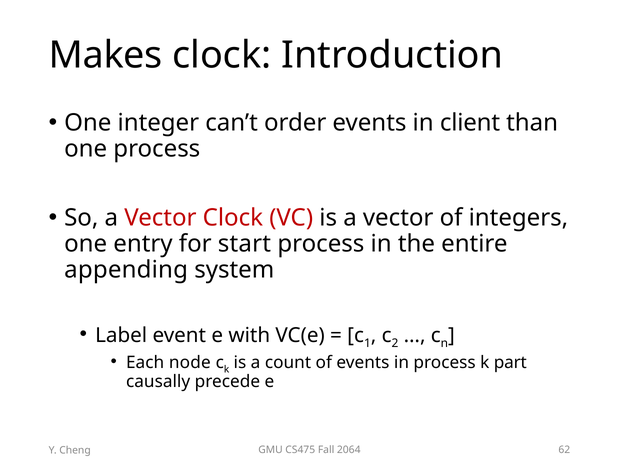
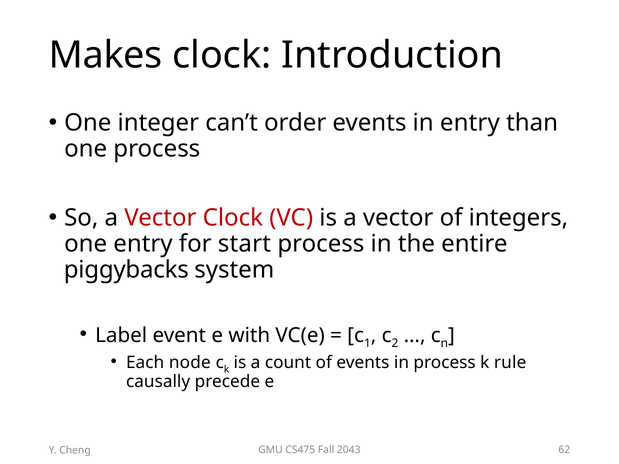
in client: client -> entry (470, 123)
appending: appending -> piggybacks (126, 270)
part: part -> rule (510, 363)
2064: 2064 -> 2043 (349, 450)
